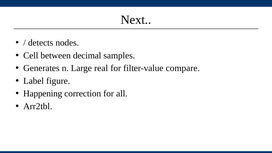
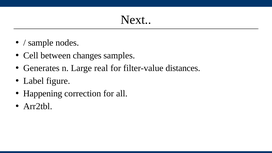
detects: detects -> sample (41, 43)
decimal: decimal -> changes (87, 55)
compare: compare -> distances (183, 68)
